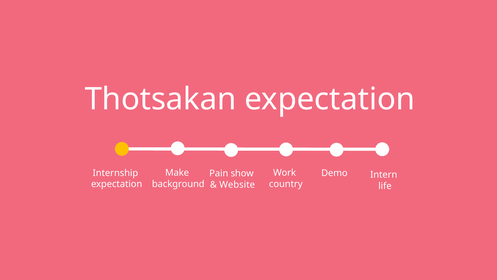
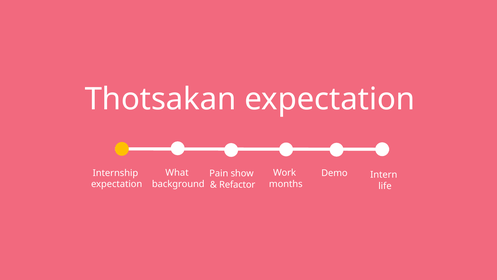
Make: Make -> What (177, 173)
country: country -> months (286, 184)
Website: Website -> Refactor (237, 184)
